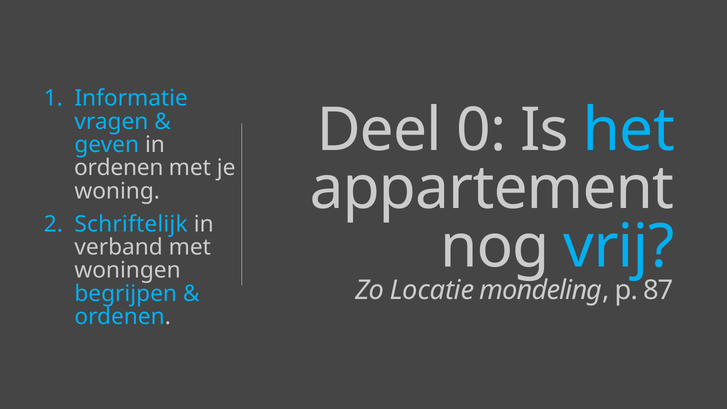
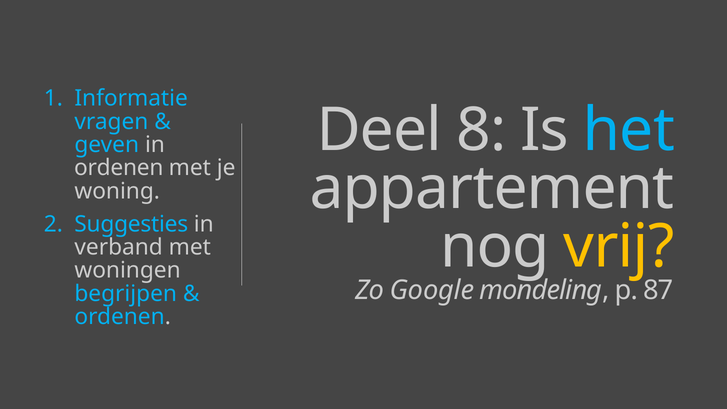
0: 0 -> 8 (481, 130)
Schriftelijk: Schriftelijk -> Suggesties (131, 224)
vrij colour: light blue -> yellow (619, 247)
Locatie: Locatie -> Google (432, 290)
